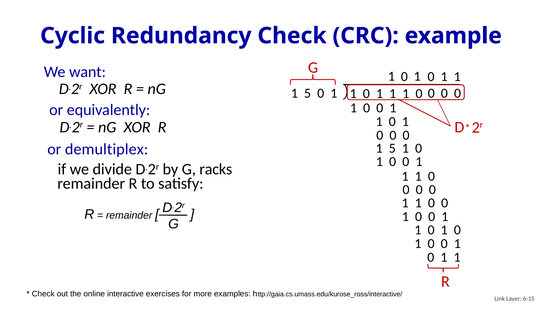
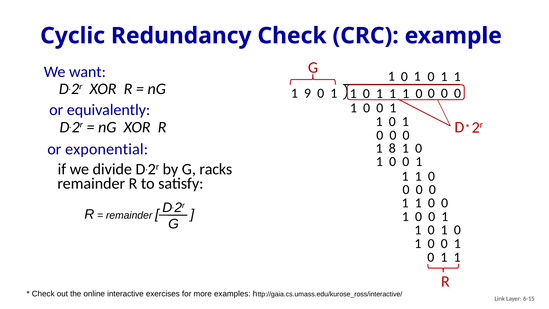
5: 5 -> 9 (308, 93)
demultiplex: demultiplex -> exponential (107, 149)
5: 5 -> 8 (392, 148)
